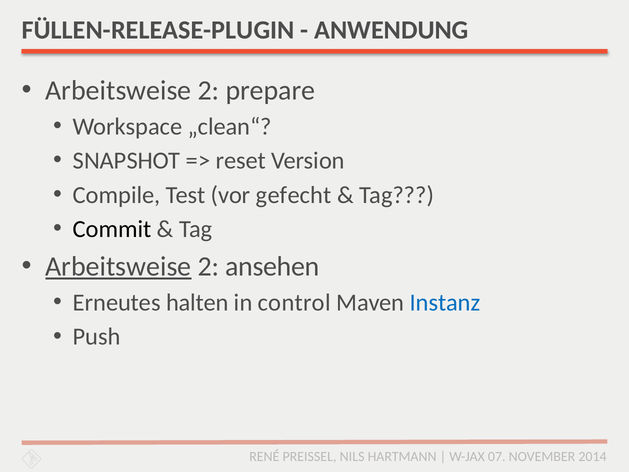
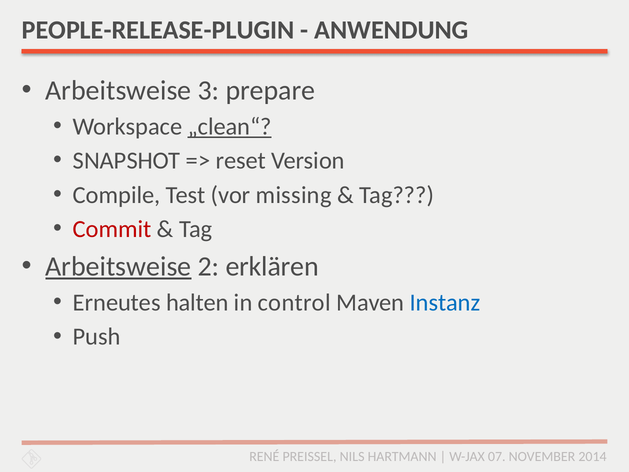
FÜLLEN-RELEASE-PLUGIN: FÜLLEN-RELEASE-PLUGIN -> PEOPLE-RELEASE-PLUGIN (158, 30)
2: 2 -> 3 (208, 90)
„clean“ underline: none -> present (230, 126)
gefecht: gefecht -> missing (294, 195)
Commit colour: black -> red (112, 229)
ansehen: ansehen -> erklären (272, 266)
